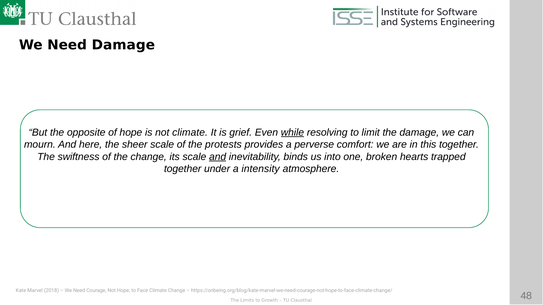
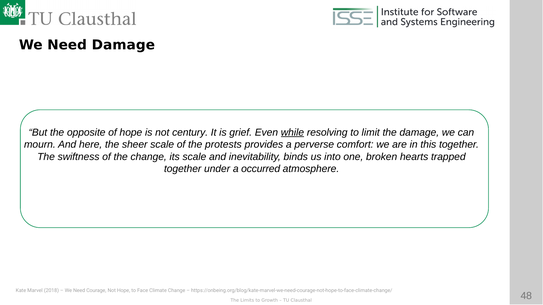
not climate: climate -> century (190, 133)
and underline: present -> none (218, 157)
intensity: intensity -> occurred (261, 169)
